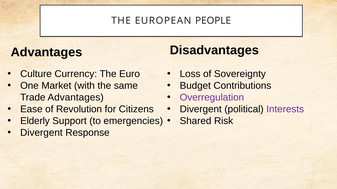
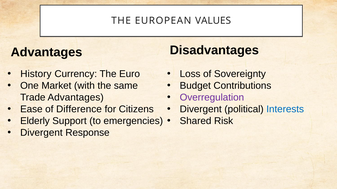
PEOPLE: PEOPLE -> VALUES (213, 21)
Culture: Culture -> History (36, 74)
Revolution: Revolution -> Difference (79, 110)
Interests colour: purple -> blue (285, 110)
